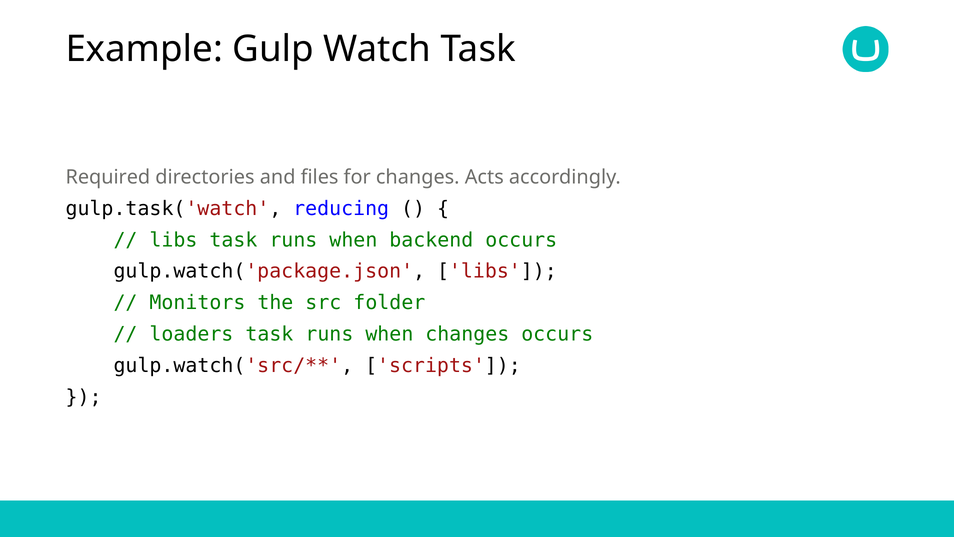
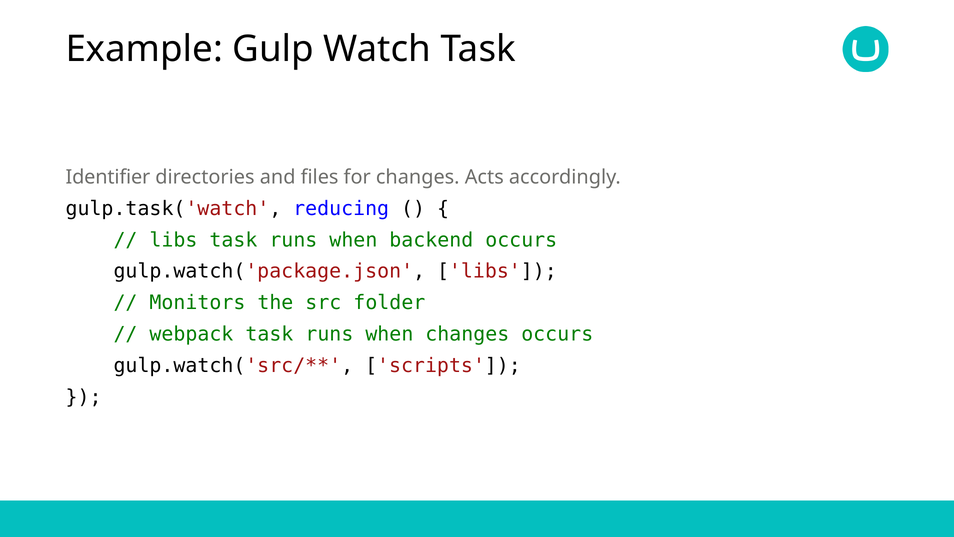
Required: Required -> Identifier (108, 177)
loaders: loaders -> webpack (191, 334)
